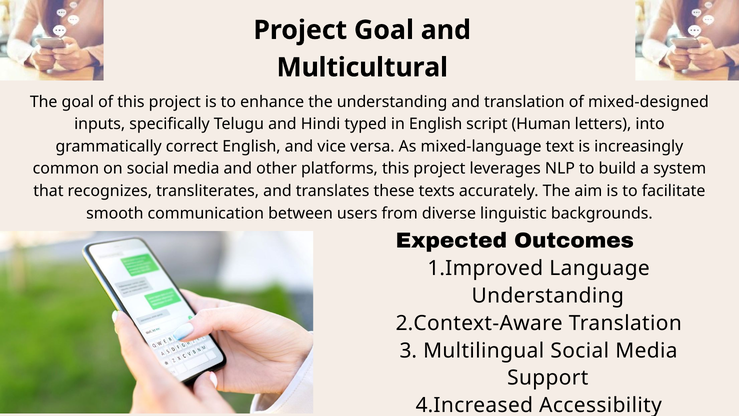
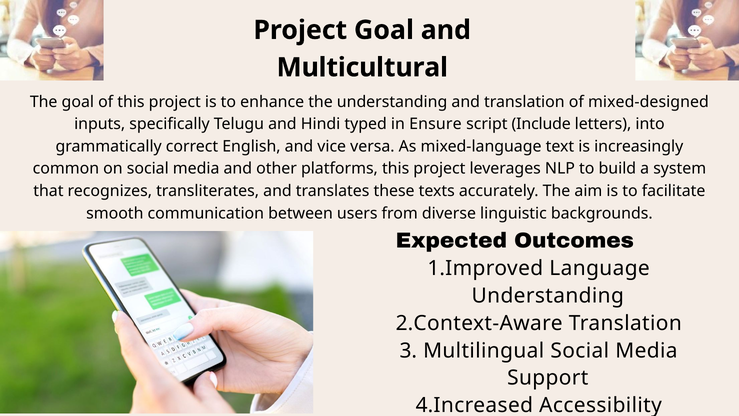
in English: English -> Ensure (435, 124)
Human: Human -> Include (541, 124)
